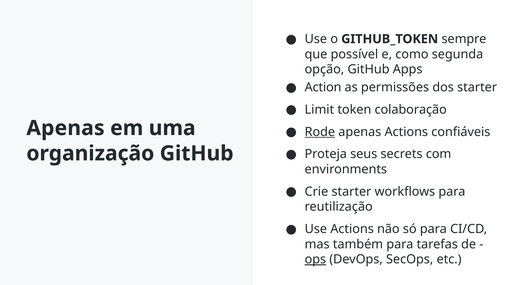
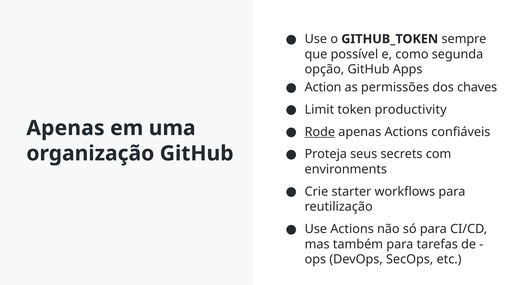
dos starter: starter -> chaves (477, 87)
colaboração: colaboração -> productivity (411, 110)
ops underline: present -> none (315, 259)
